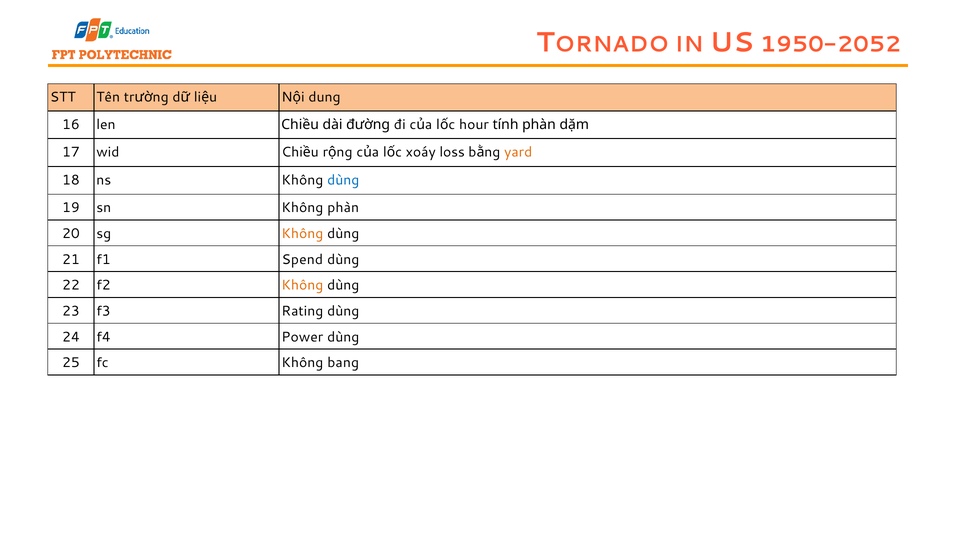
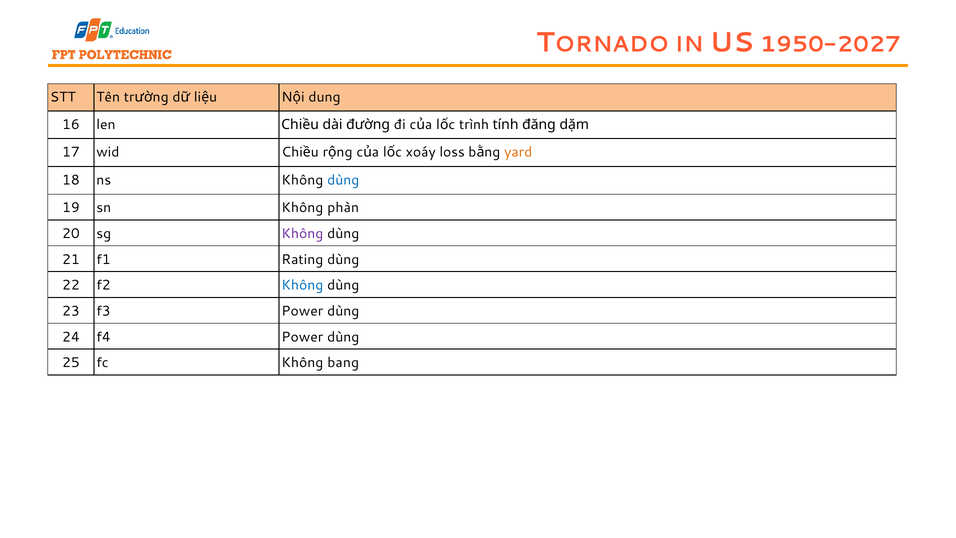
1950-2052: 1950-2052 -> 1950-2027 (831, 44)
hour: hour -> trình (474, 125)
tính phàn: phàn -> đăng (539, 125)
Không colour: orange -> purple (302, 234)
Spend: Spend -> Rating (302, 259)
Không colour: orange -> blue (302, 285)
f3 Rating: Rating -> Power (302, 311)
